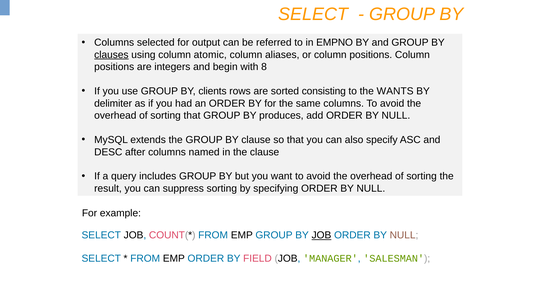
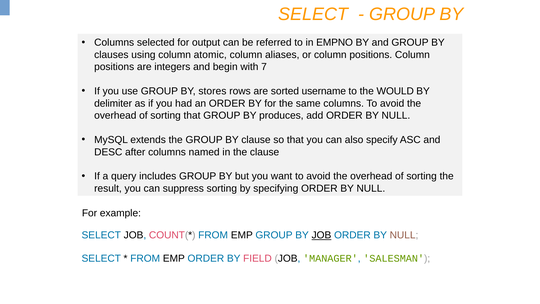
clauses underline: present -> none (111, 55)
8: 8 -> 7 (264, 67)
clients: clients -> stores (212, 91)
consisting: consisting -> username (324, 91)
WANTS: WANTS -> WOULD (395, 91)
